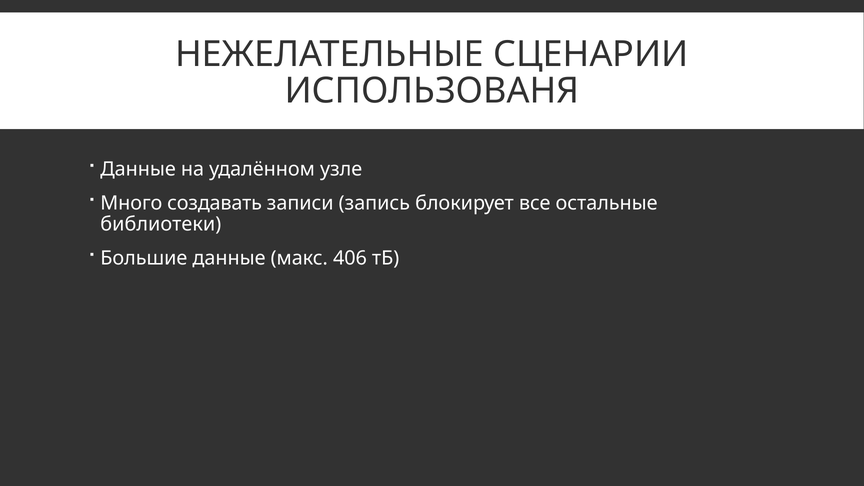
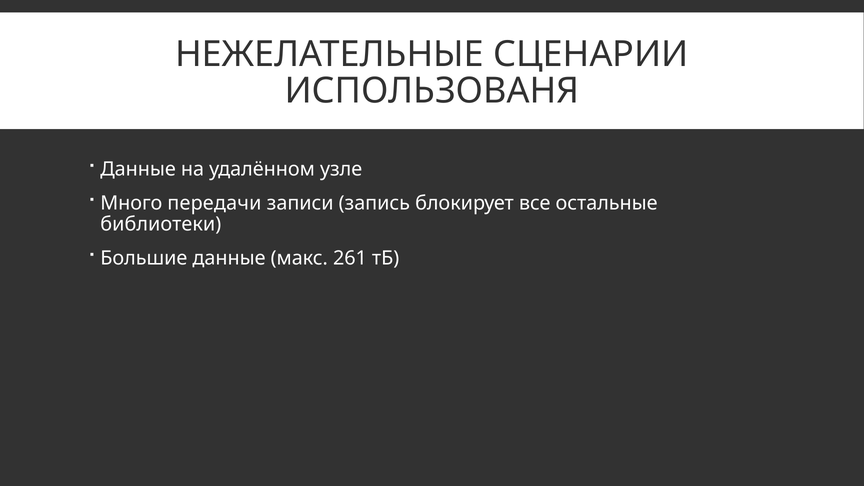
создавать: создавать -> передачи (214, 203)
406: 406 -> 261 (350, 258)
